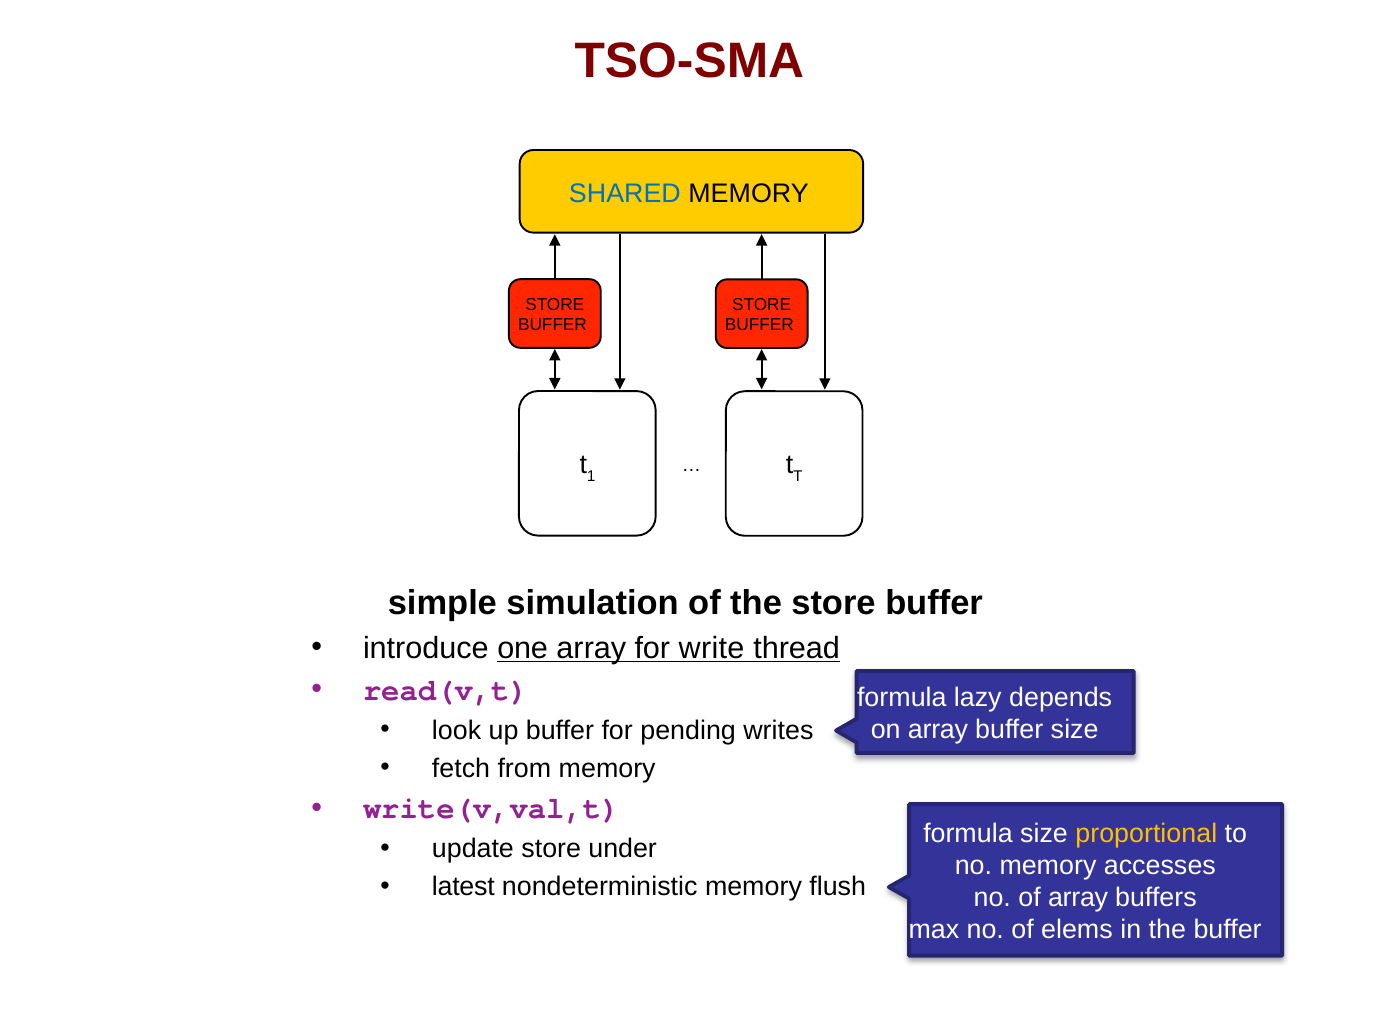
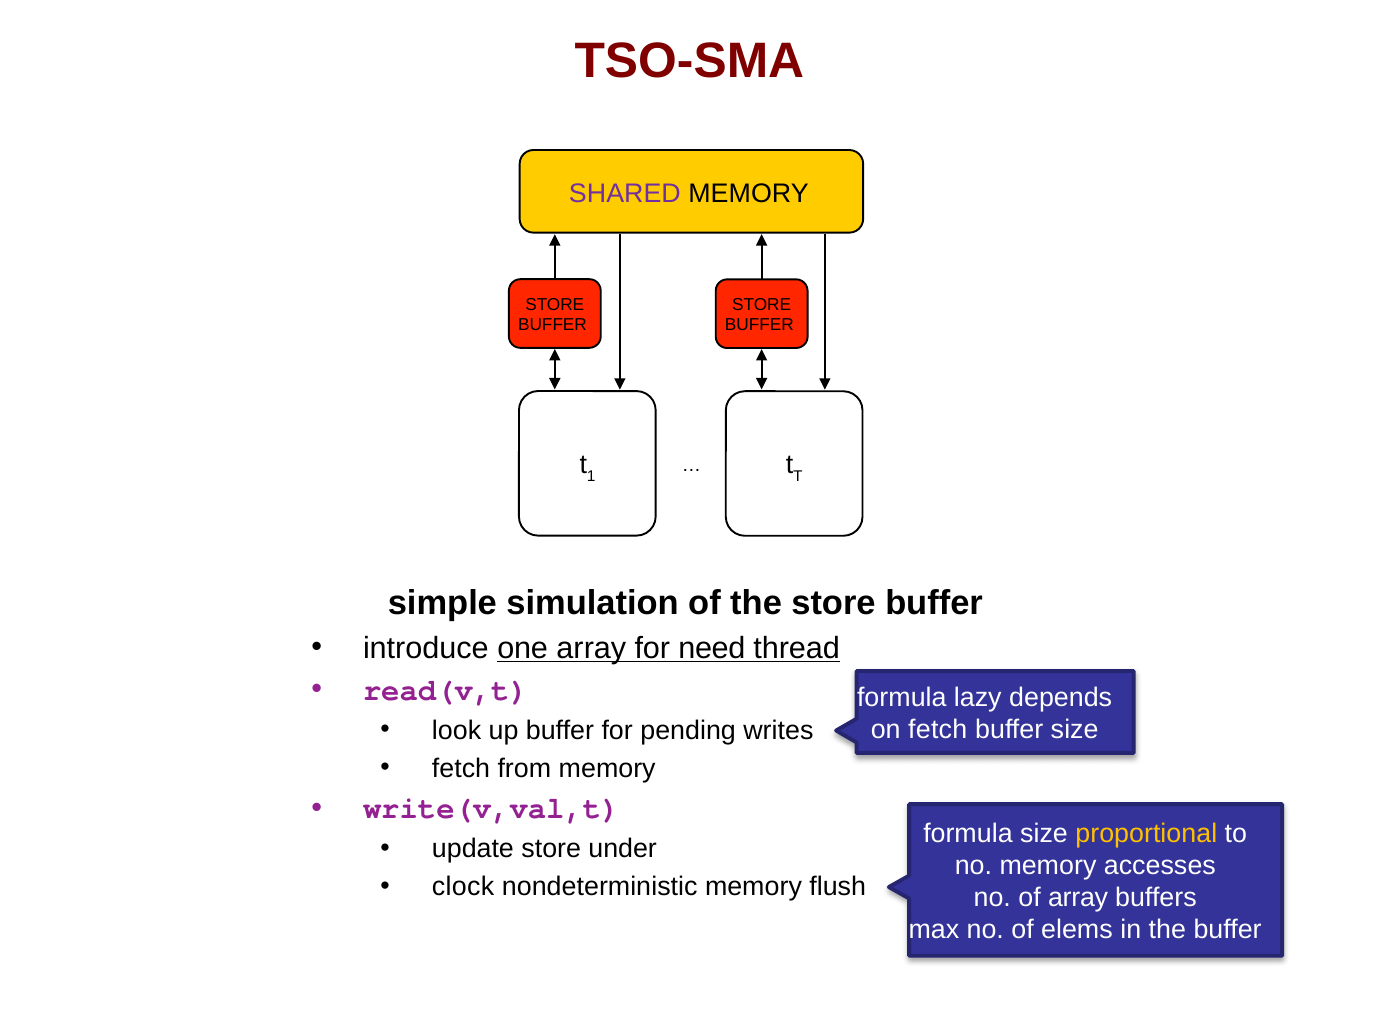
SHARED colour: blue -> purple (625, 193)
write: write -> need (712, 648)
on array: array -> fetch (938, 730)
latest: latest -> clock (463, 887)
